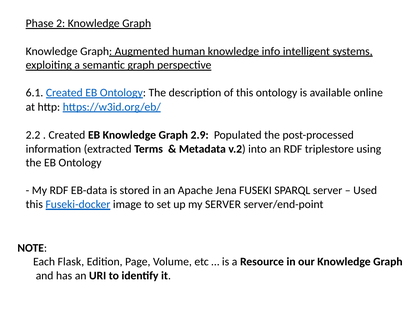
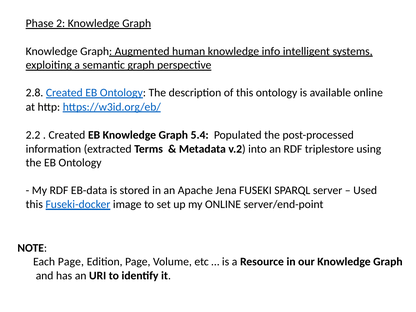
6.1: 6.1 -> 2.8 (35, 93)
2.9: 2.9 -> 5.4 (200, 135)
my SERVER: SERVER -> ONLINE (223, 204)
Each Flask: Flask -> Page (71, 262)
